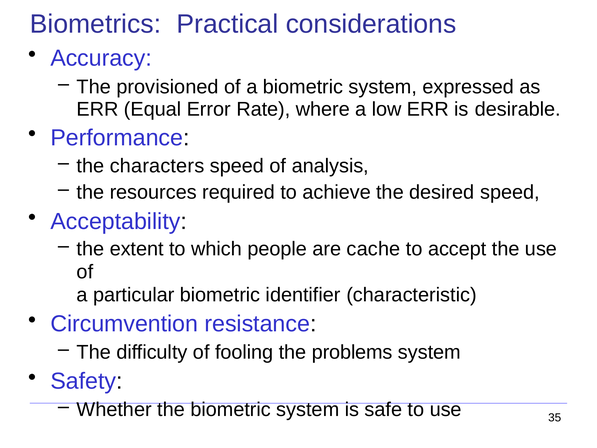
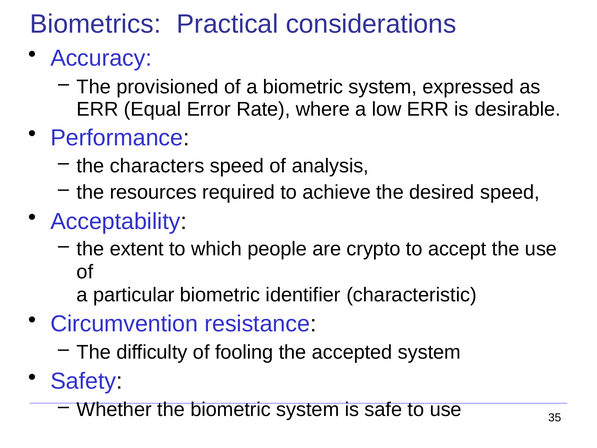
cache: cache -> crypto (374, 249)
problems: problems -> accepted (352, 352)
